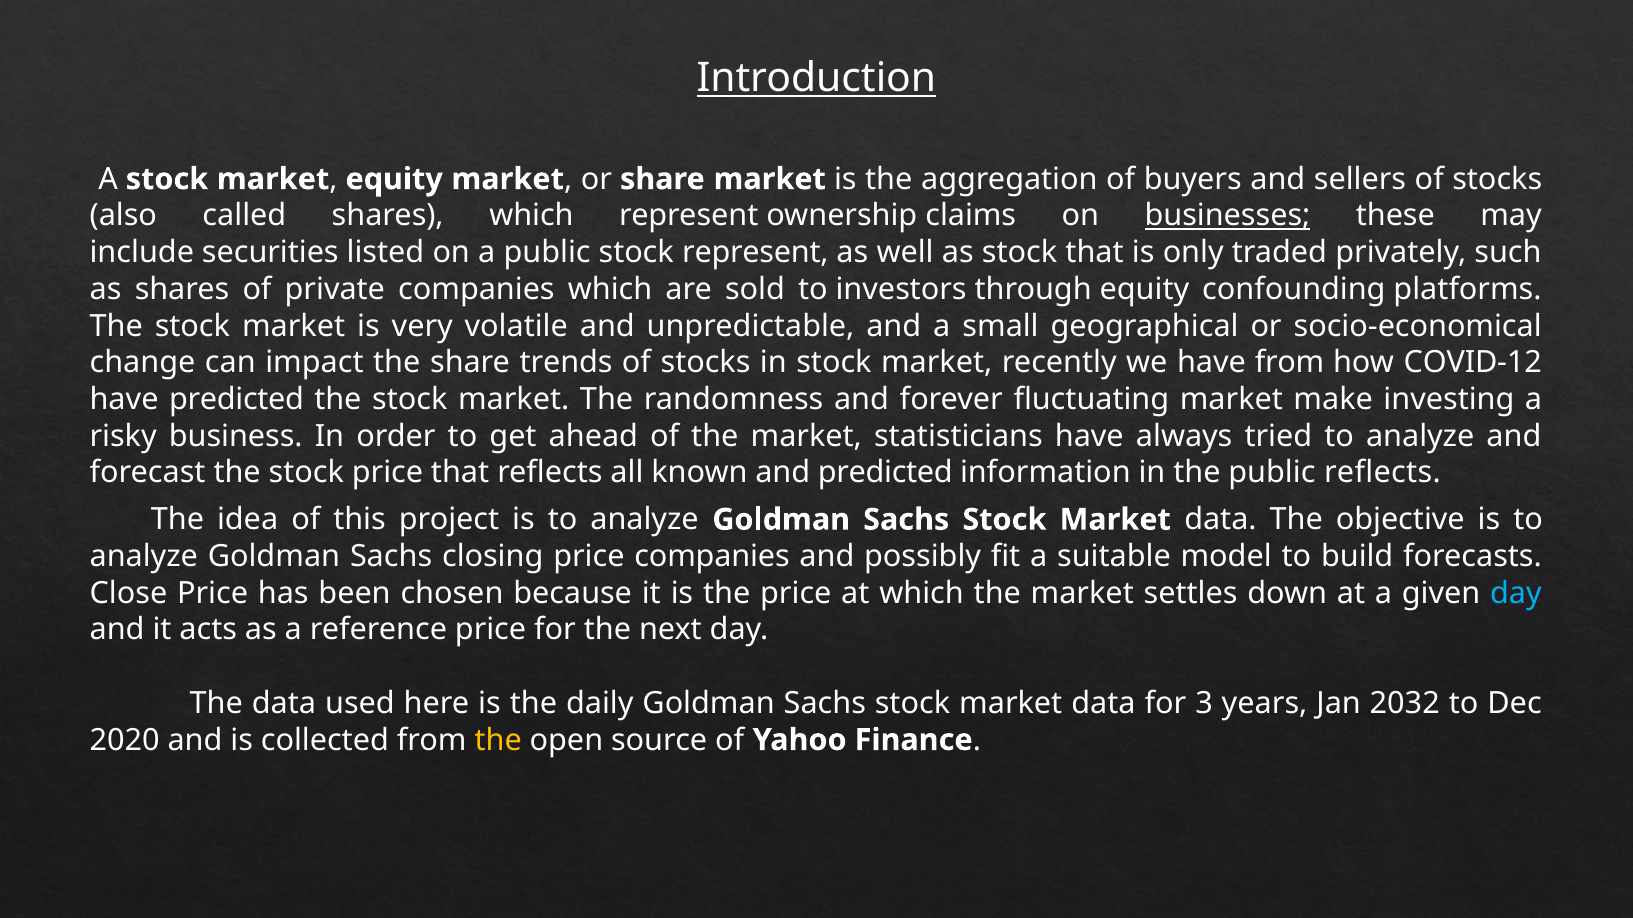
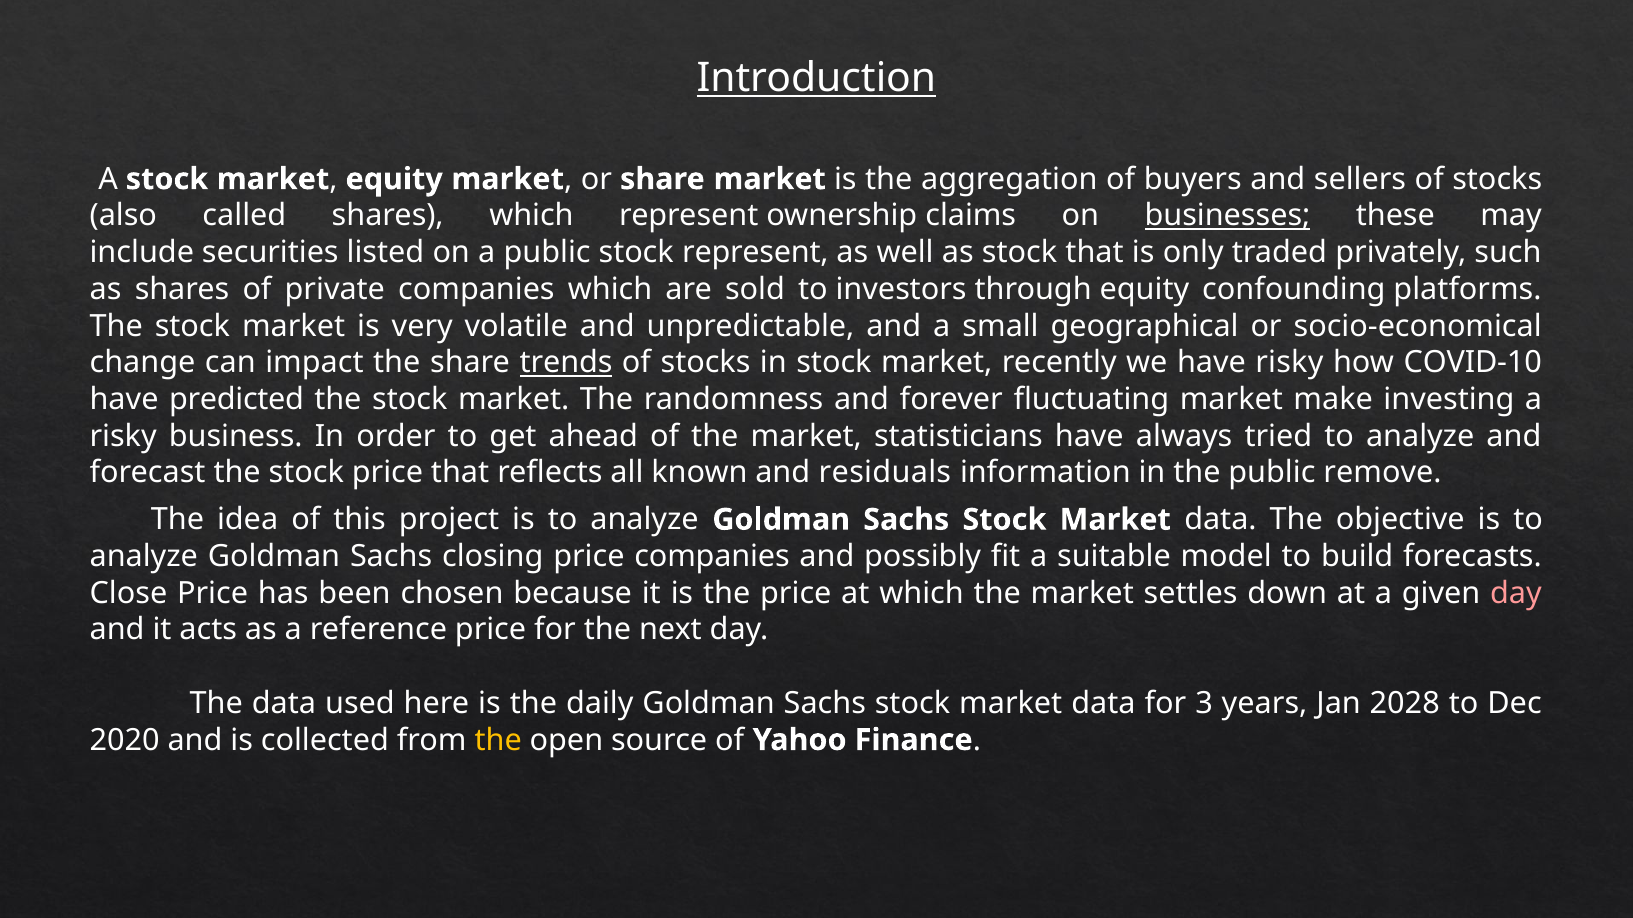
trends underline: none -> present (566, 363)
have from: from -> risky (1289, 363)
COVID-12: COVID-12 -> COVID-10 (1473, 363)
and predicted: predicted -> residuals (885, 473)
public reflects: reflects -> remove (1383, 473)
day colour: light blue -> pink (1516, 593)
2032: 2032 -> 2028 (1405, 704)
